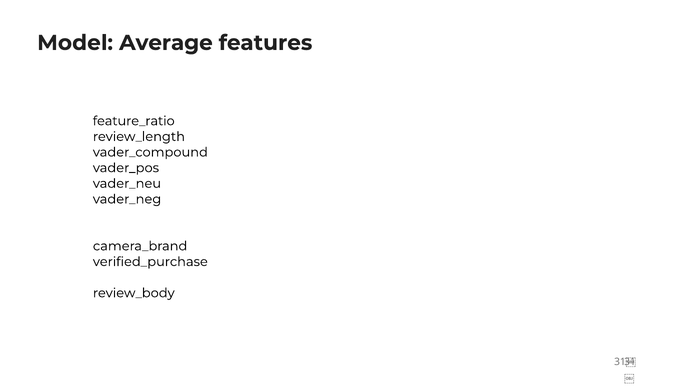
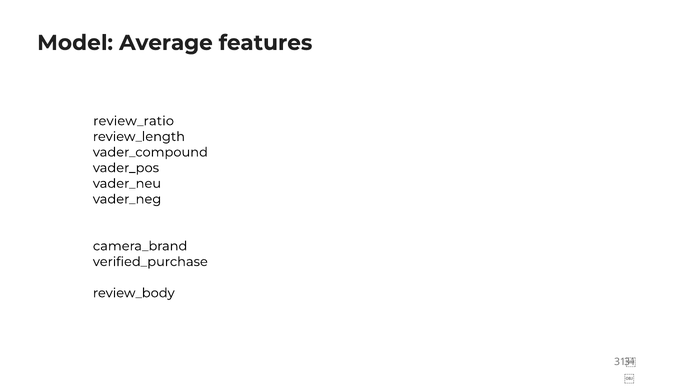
feature_ratio: feature_ratio -> review_ratio (134, 121)
